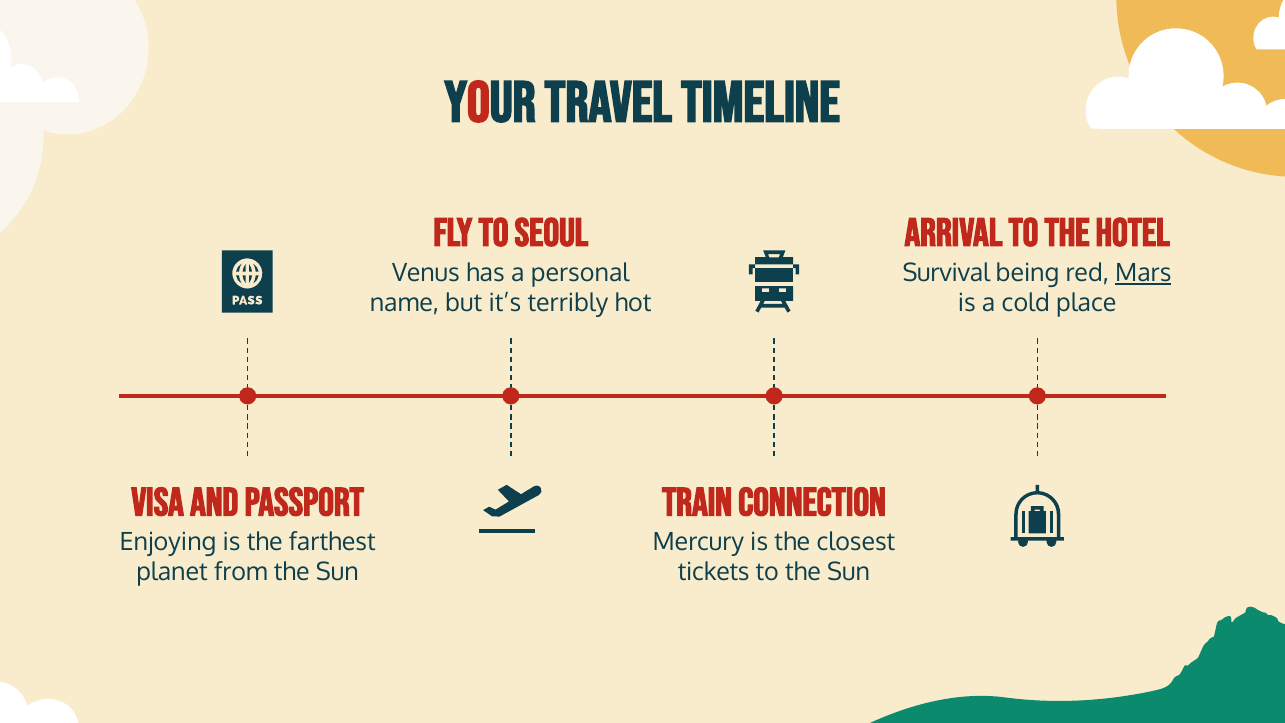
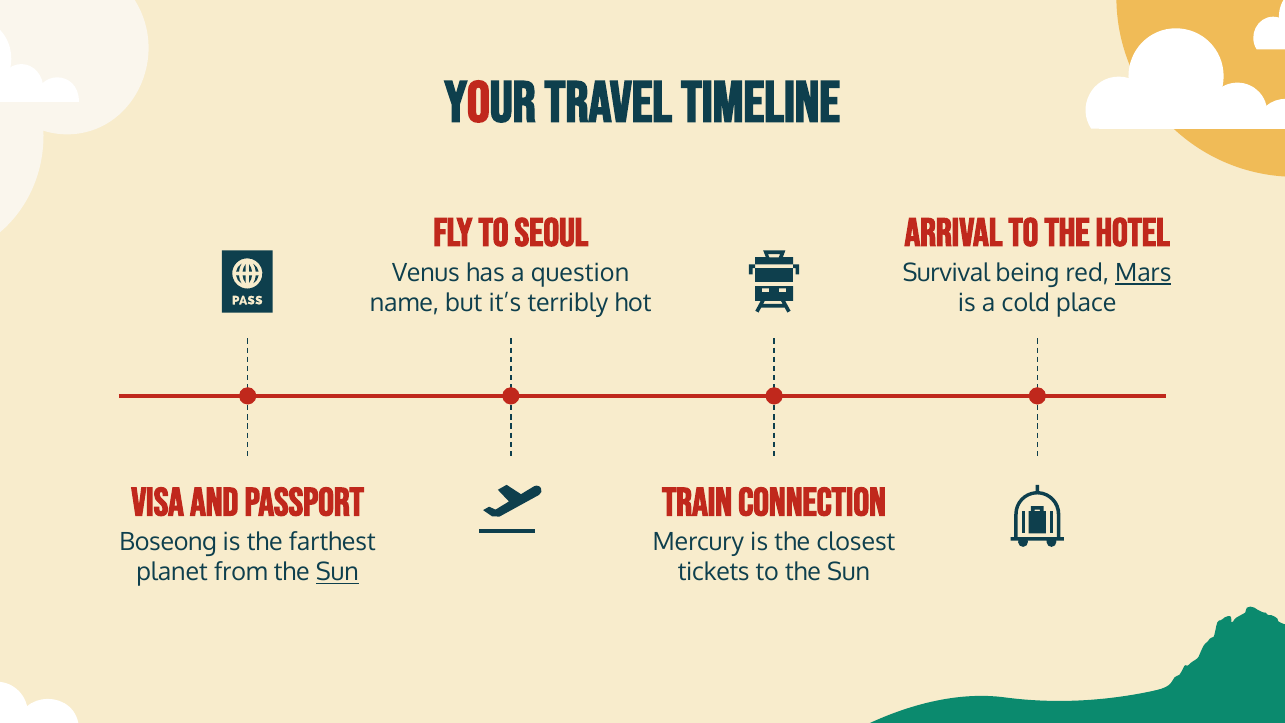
personal: personal -> question (580, 273)
Enjoying: Enjoying -> Boseong (168, 543)
Sun underline: none -> present (337, 573)
